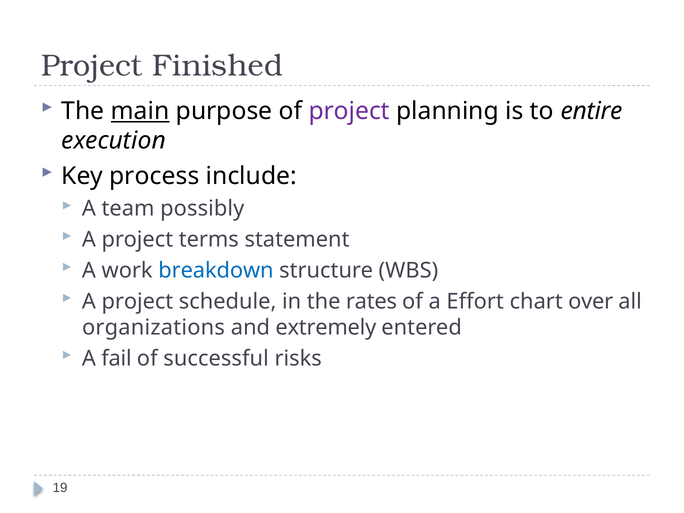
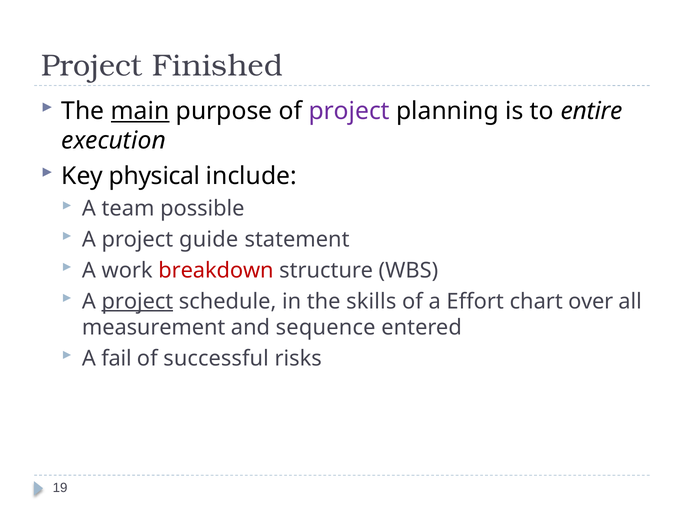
process: process -> physical (154, 176)
possibly: possibly -> possible (202, 209)
terms: terms -> guide (209, 240)
breakdown colour: blue -> red (216, 270)
project underline: none -> present (137, 301)
rates: rates -> skills (371, 301)
organizations: organizations -> measurement (154, 328)
extremely: extremely -> sequence (326, 328)
